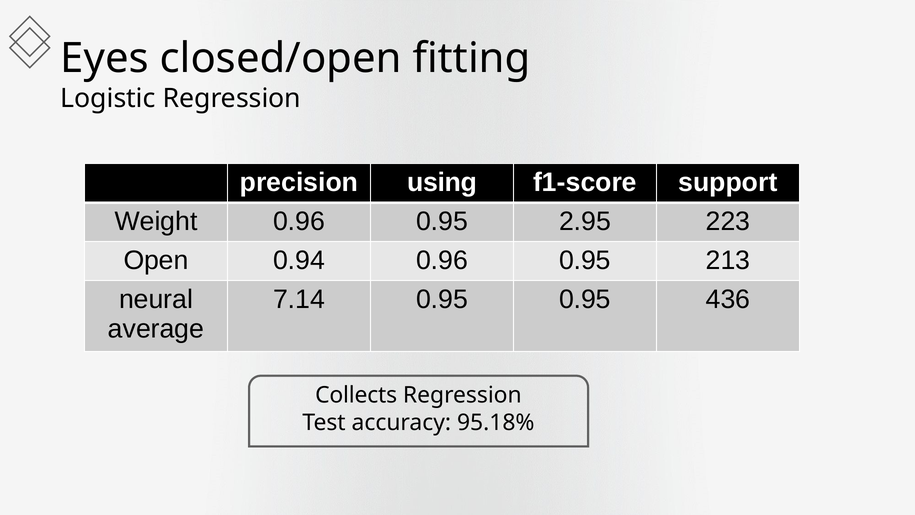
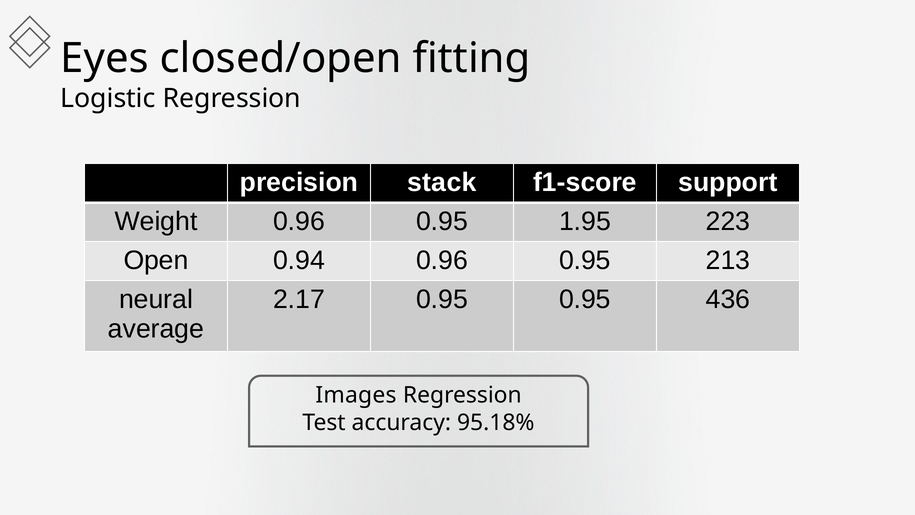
using: using -> stack (442, 182)
2.95: 2.95 -> 1.95 (585, 221)
7.14: 7.14 -> 2.17 (299, 299)
Collects: Collects -> Images (356, 395)
